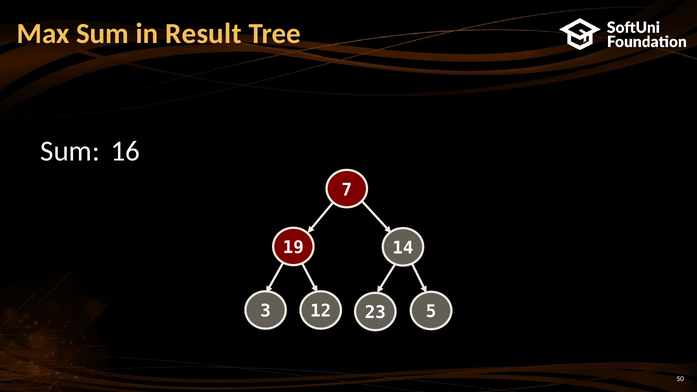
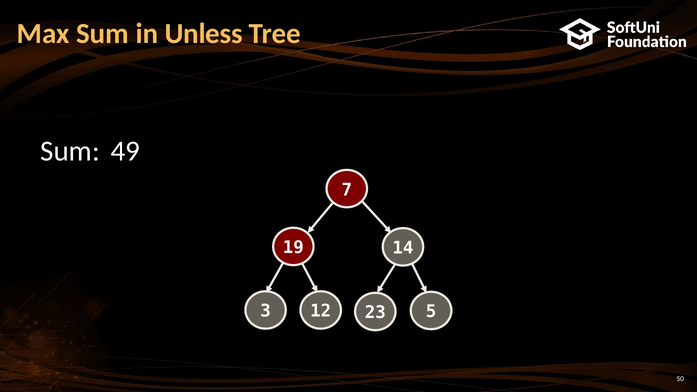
Result: Result -> Unless (204, 34)
16: 16 -> 49 (125, 151)
